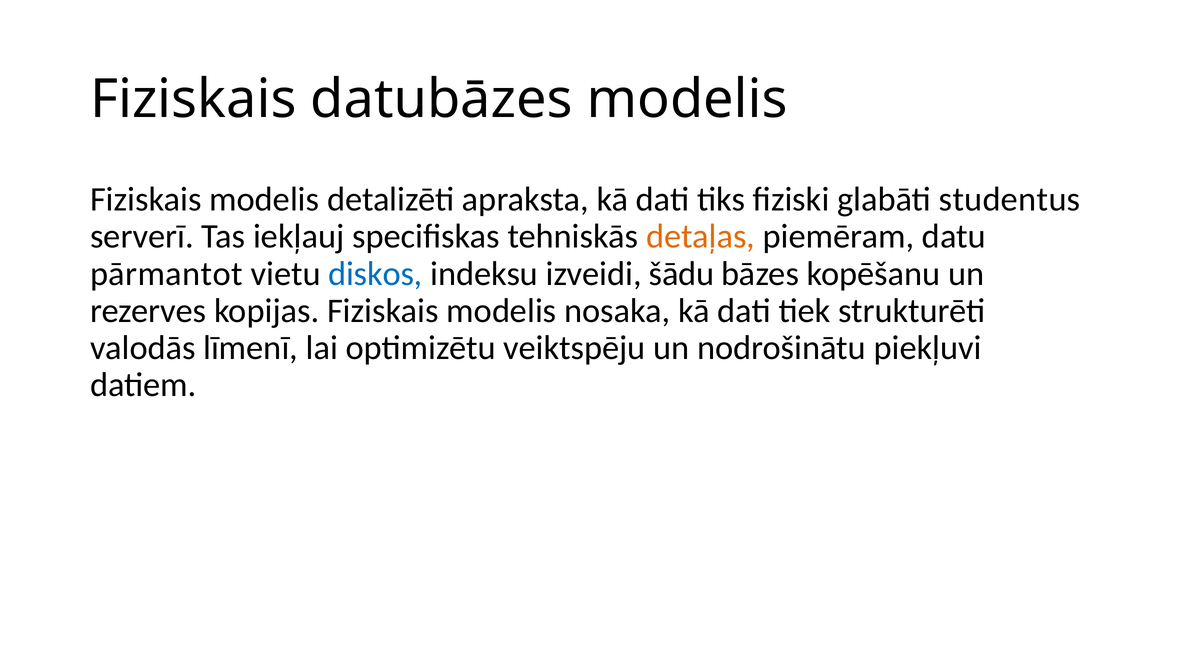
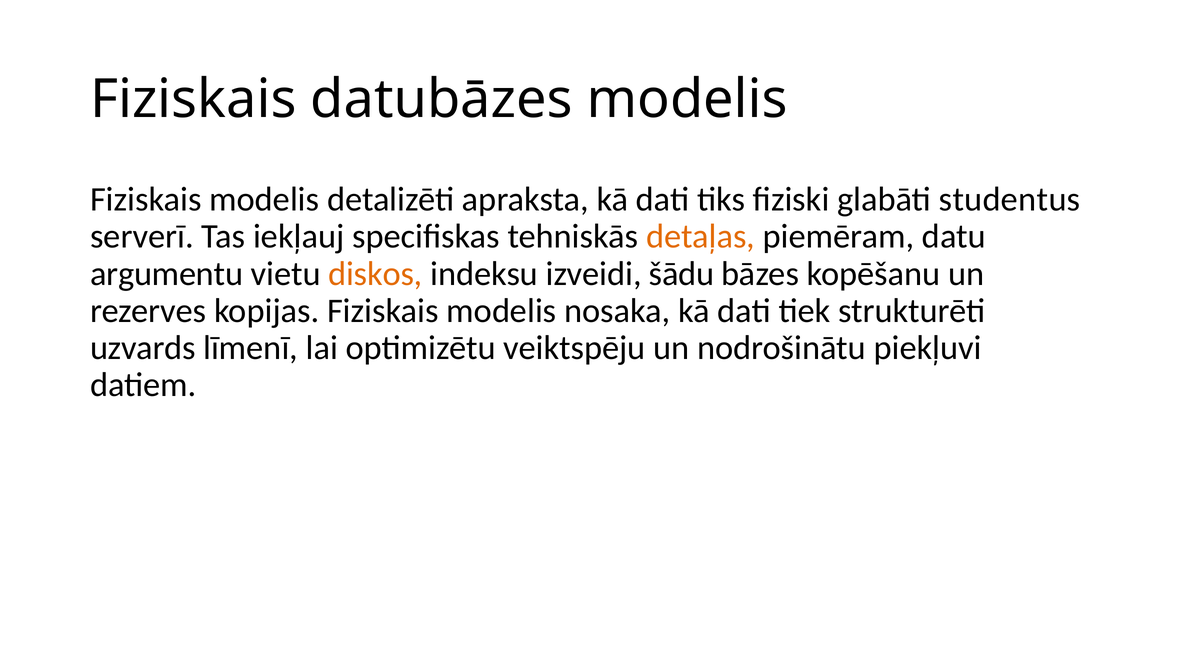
pārmantot: pārmantot -> argumentu (167, 274)
diskos colour: blue -> orange (375, 274)
valodās: valodās -> uzvards (143, 348)
